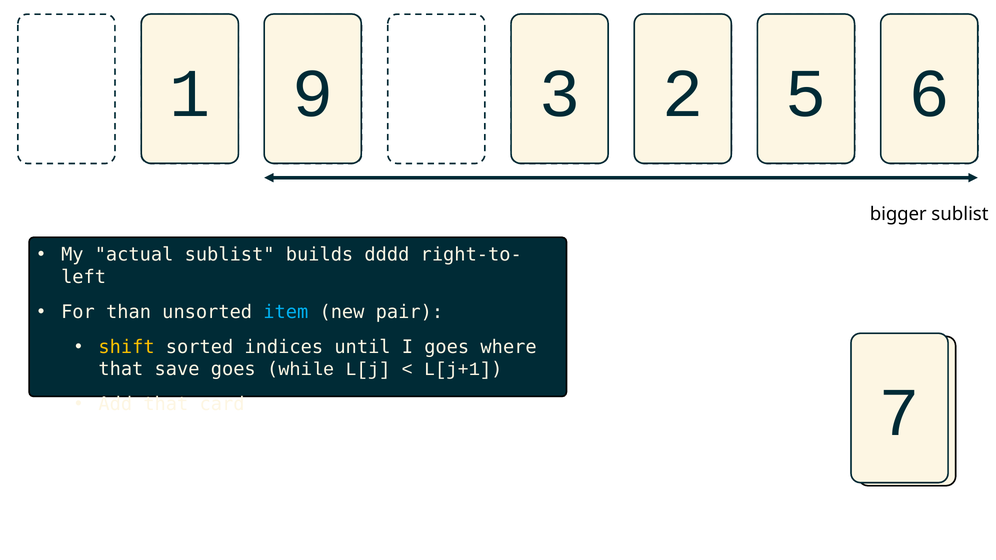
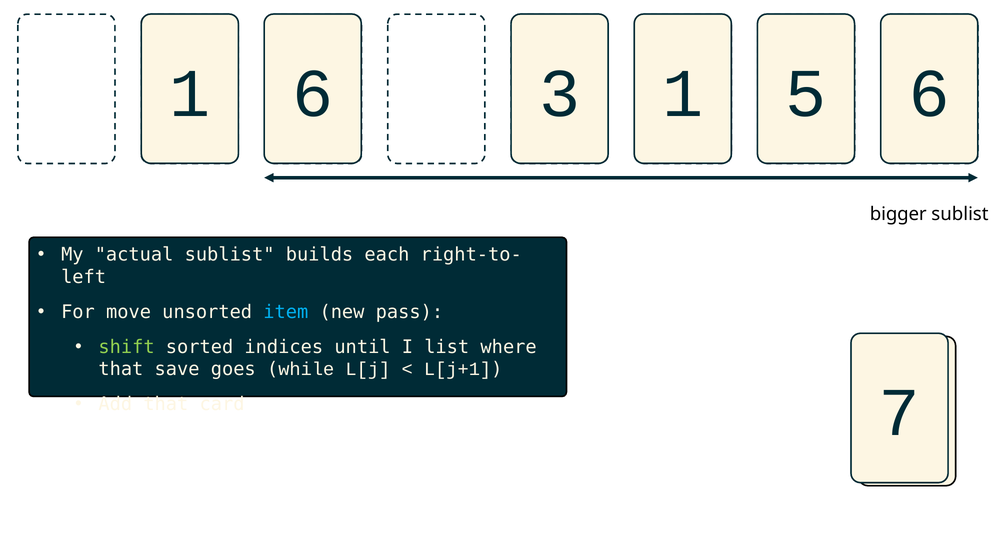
9: 9 -> 6 (313, 93)
3 2: 2 -> 1 (683, 93)
dddd: dddd -> each (387, 255)
than: than -> move (129, 312)
pair: pair -> pass (409, 312)
shift colour: yellow -> light green (127, 347)
I goes: goes -> list (447, 347)
